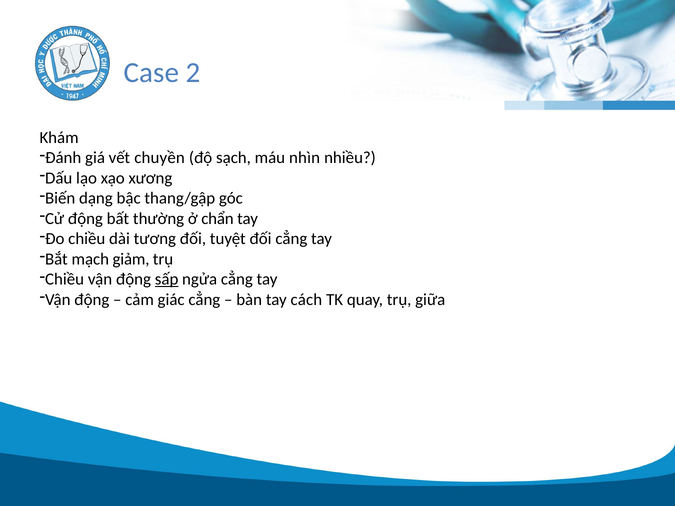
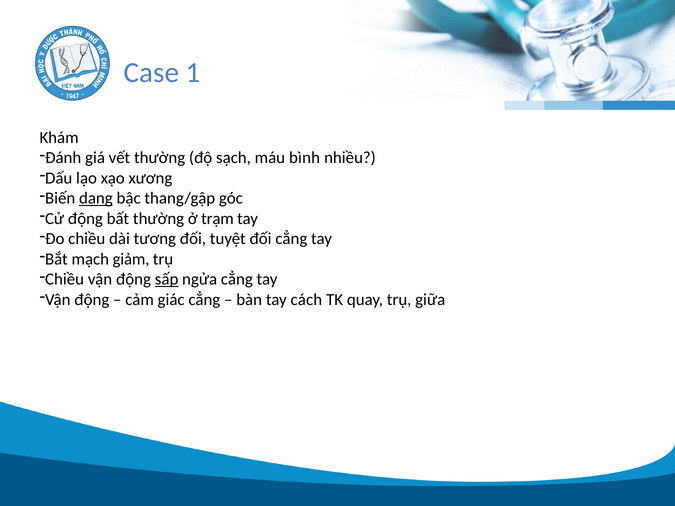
2: 2 -> 1 (193, 72)
vết chuyền: chuyền -> thường (160, 158)
nhìn: nhìn -> bình (305, 158)
dạng underline: none -> present (96, 198)
chẩn: chẩn -> trạm (217, 219)
